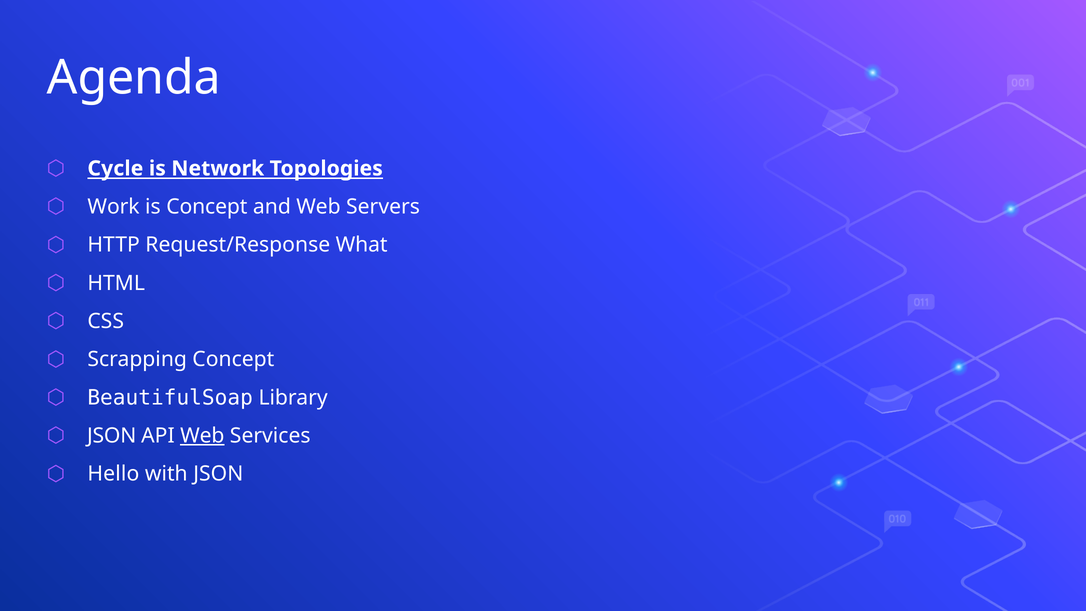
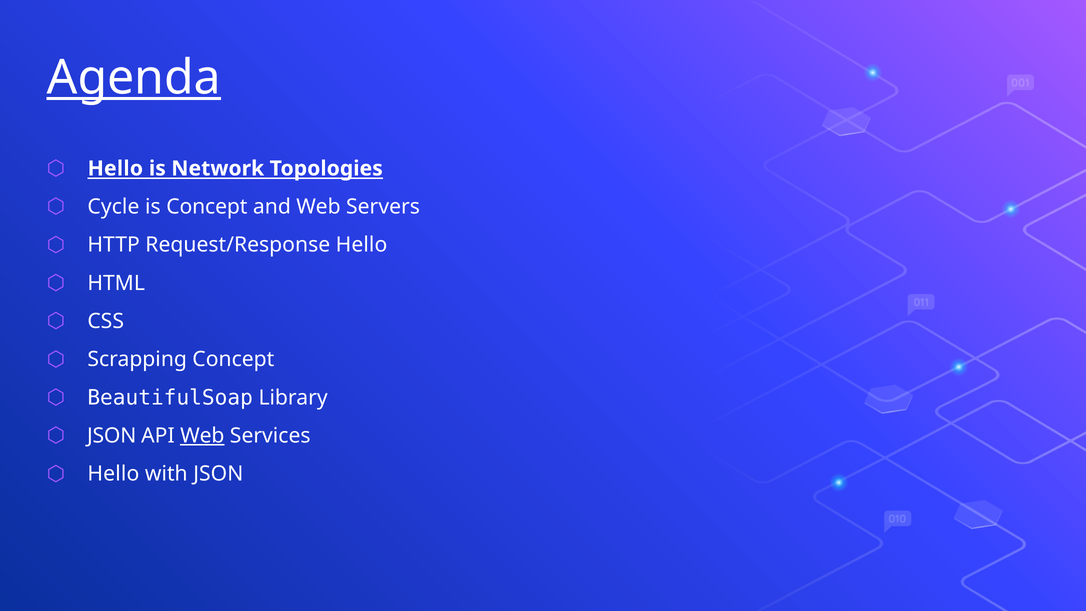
Agenda underline: none -> present (134, 78)
Cycle: Cycle -> Hello (115, 168)
Work: Work -> Cycle (113, 207)
Request/Response What: What -> Hello (362, 245)
